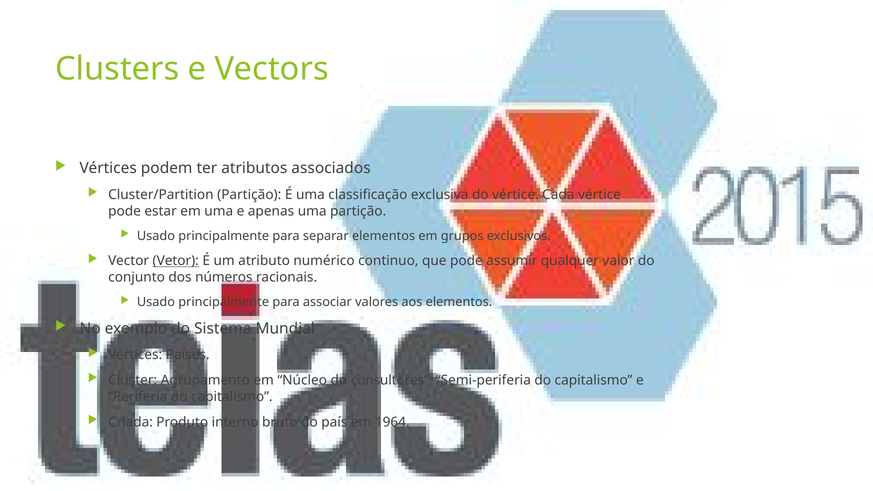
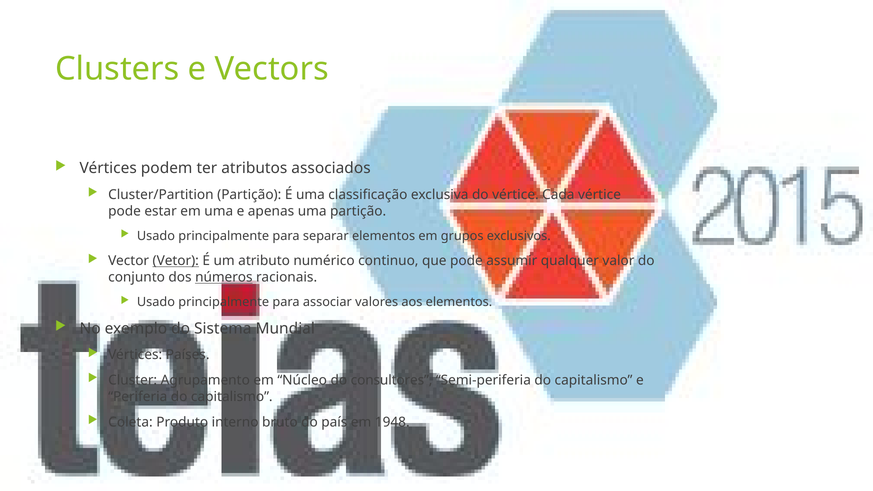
números underline: none -> present (224, 277)
Criada: Criada -> Coleta (130, 422)
1964: 1964 -> 1948 (392, 422)
